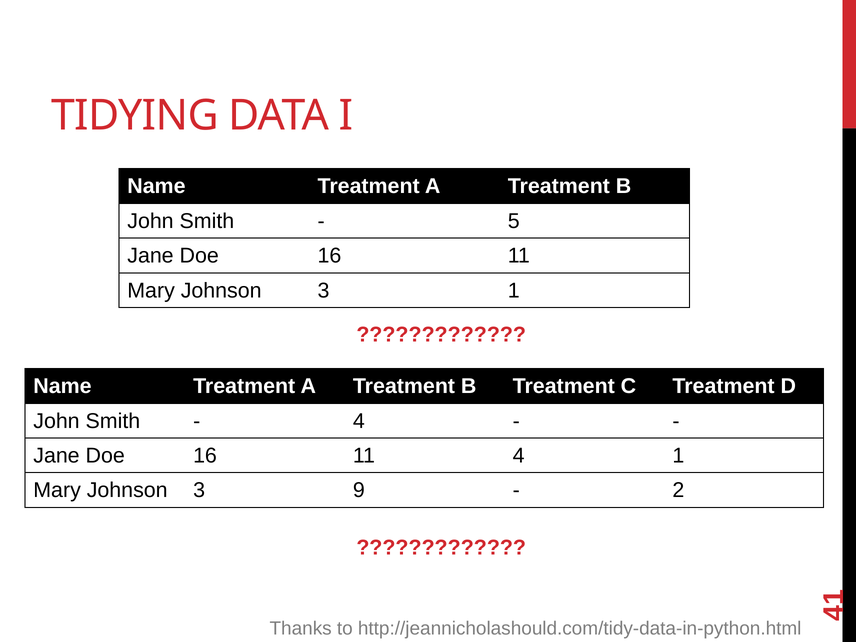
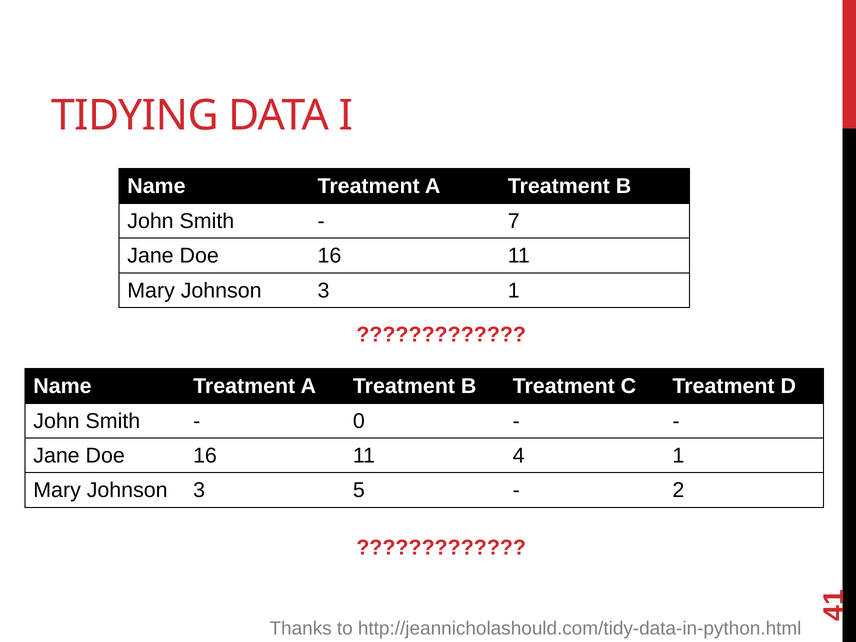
5: 5 -> 7 (514, 221)
4: 4 -> 0 (359, 421)
9: 9 -> 5 (359, 490)
